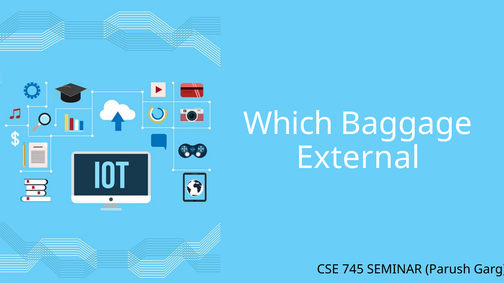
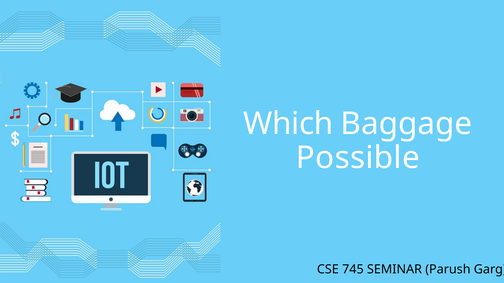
External: External -> Possible (358, 158)
